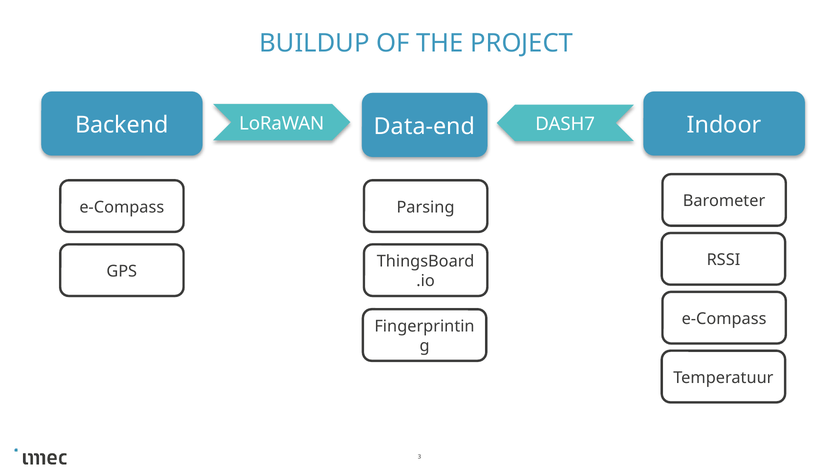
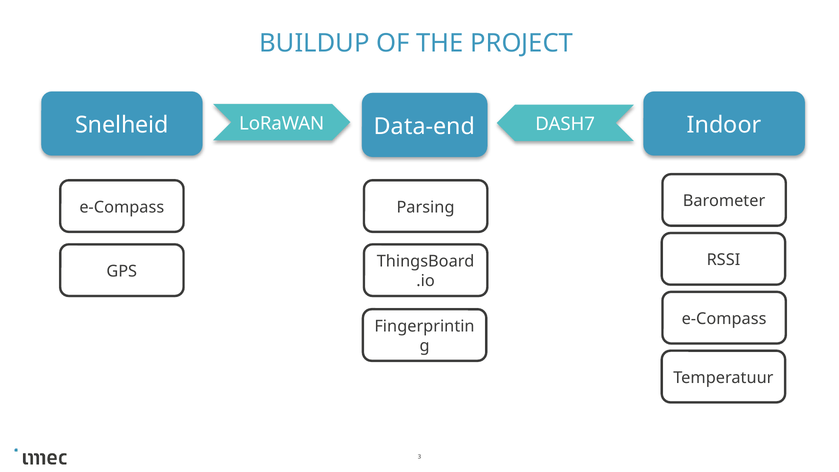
Backend: Backend -> Snelheid (122, 125)
